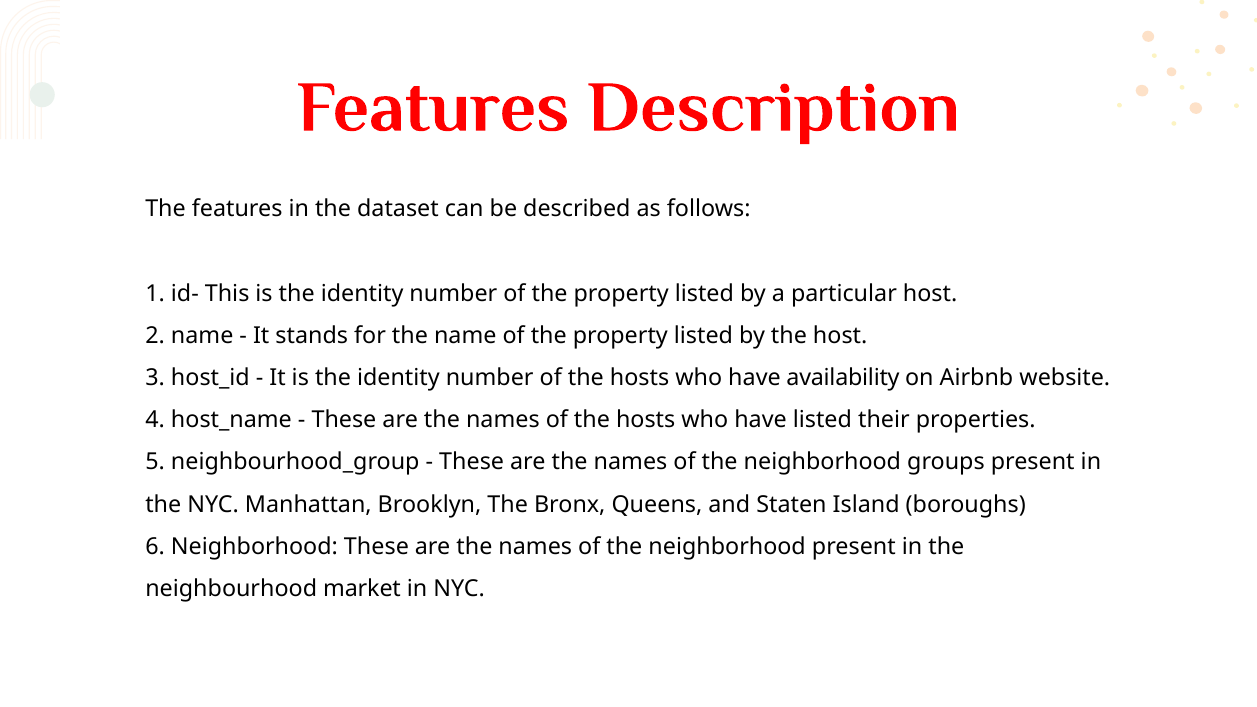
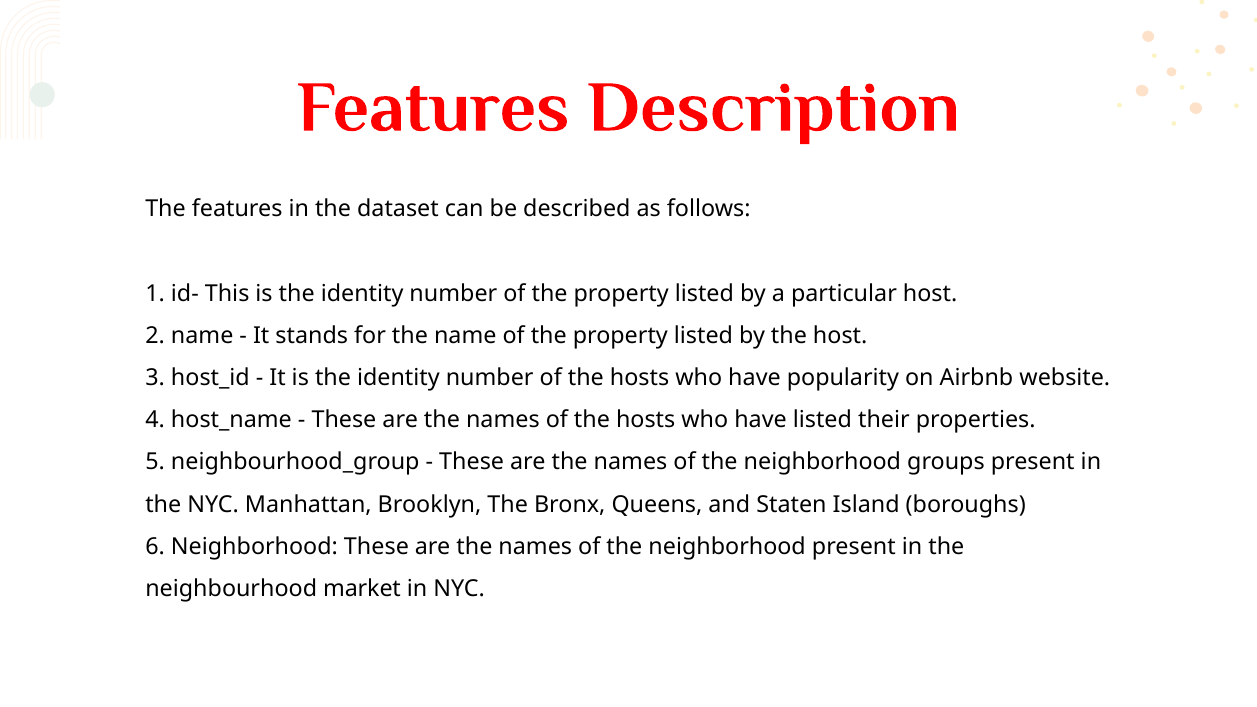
availability: availability -> popularity (843, 378)
